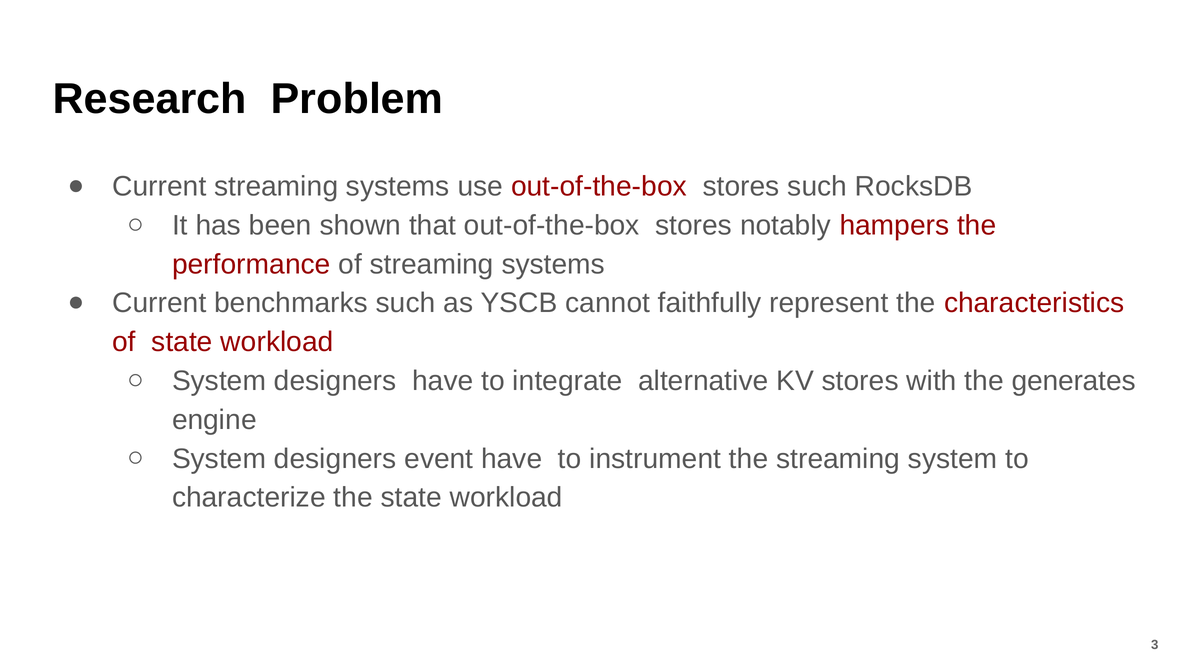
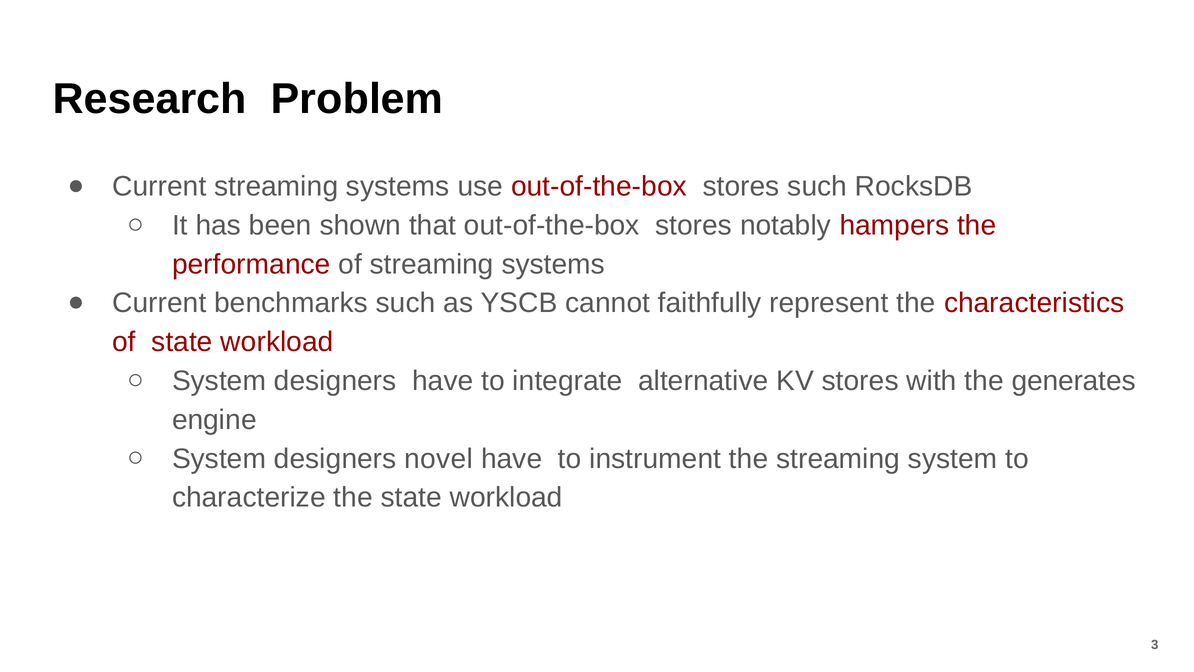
event: event -> novel (439, 458)
